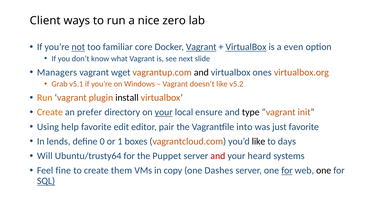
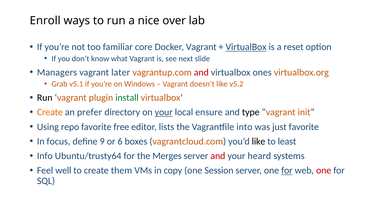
Client: Client -> Enroll (45, 21)
zero: zero -> over (174, 21)
not underline: present -> none (78, 47)
Vagrant underline: present -> none (201, 47)
even: even -> reset (294, 47)
wget: wget -> later (121, 72)
and colour: black -> red (201, 72)
Run colour: orange -> black (45, 98)
install colour: black -> green (127, 98)
help: help -> repo (70, 127)
edit: edit -> free (121, 127)
pair: pair -> lists (167, 127)
lends: lends -> focus (59, 141)
0: 0 -> 9 (102, 141)
1: 1 -> 6 (120, 141)
days: days -> least (287, 141)
Will: Will -> Info (45, 156)
Puppet: Puppet -> Merges (167, 156)
fine: fine -> well (63, 170)
Dashes: Dashes -> Session (219, 170)
one colour: black -> red (324, 170)
SQL underline: present -> none (46, 181)
